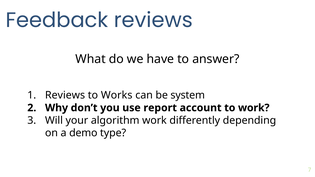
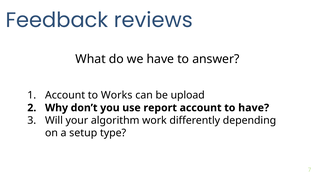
Reviews: Reviews -> Account (65, 95)
system: system -> upload (188, 95)
to work: work -> have (254, 108)
demo: demo -> setup (83, 133)
